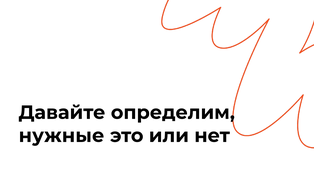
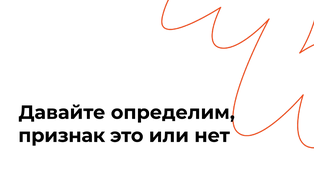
нужные: нужные -> признак (62, 135)
